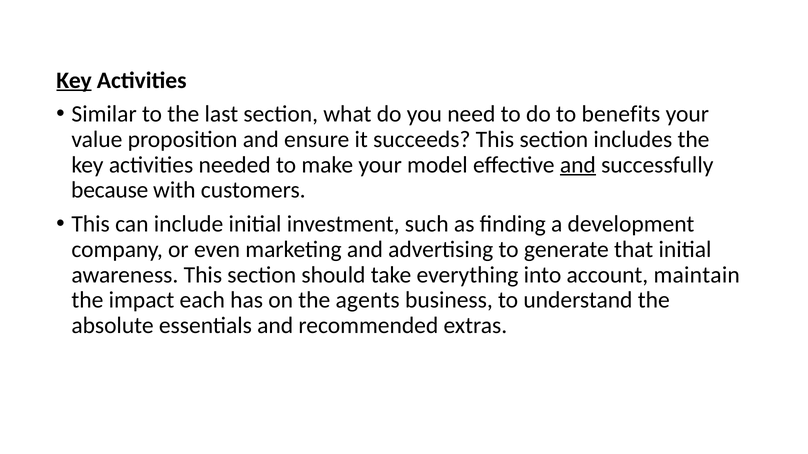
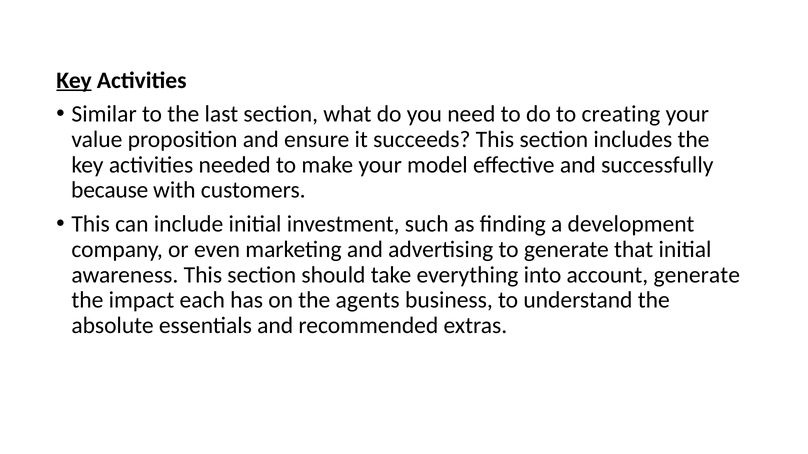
benefits: benefits -> creating (621, 114)
and underline: present -> none (578, 165)
account maintain: maintain -> generate (697, 275)
